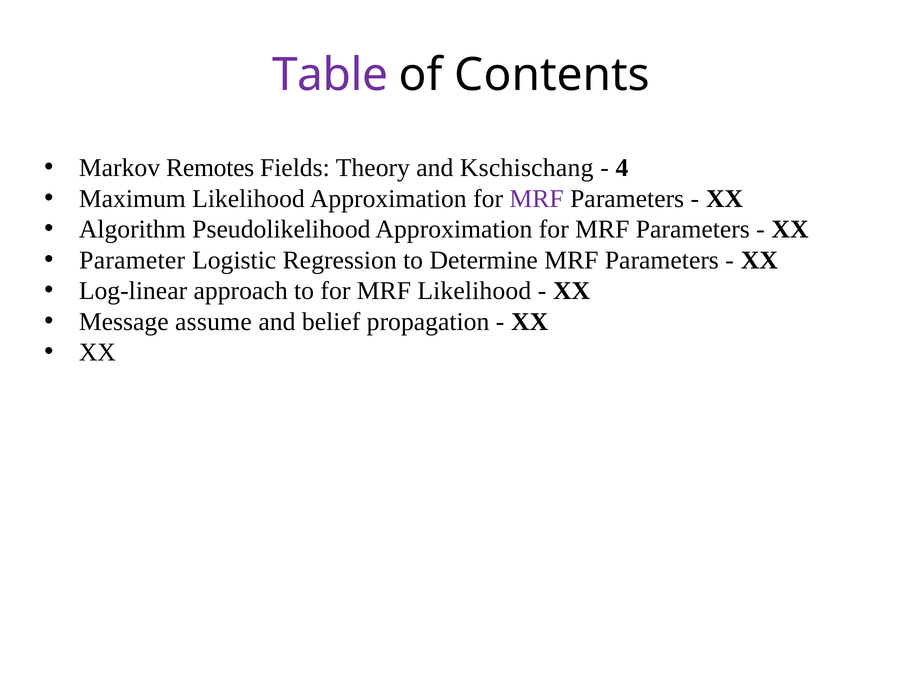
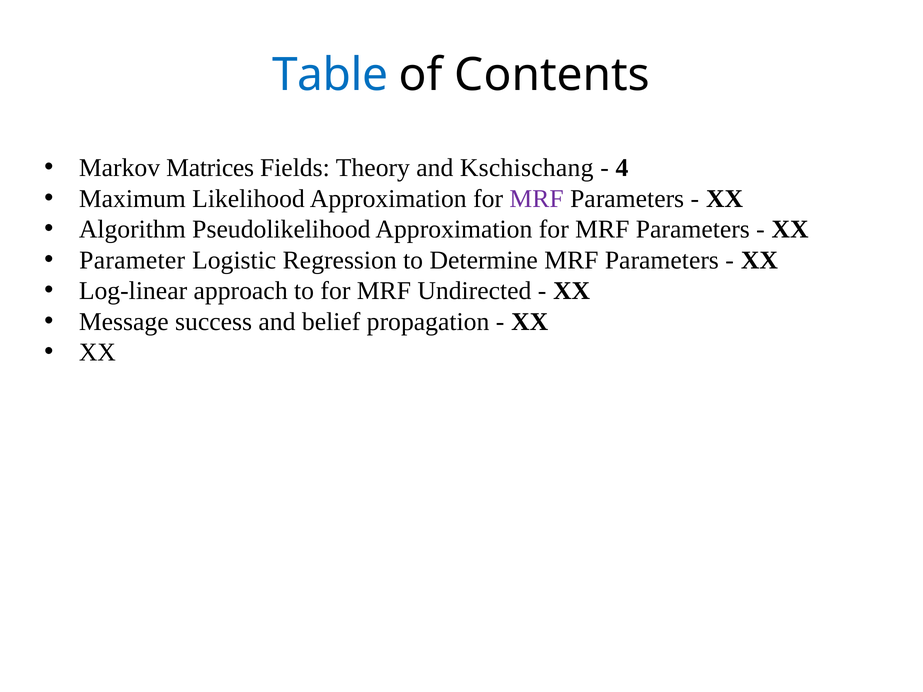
Table colour: purple -> blue (330, 75)
Remotes: Remotes -> Matrices (210, 168)
MRF Likelihood: Likelihood -> Undirected (474, 291)
assume: assume -> success (214, 322)
